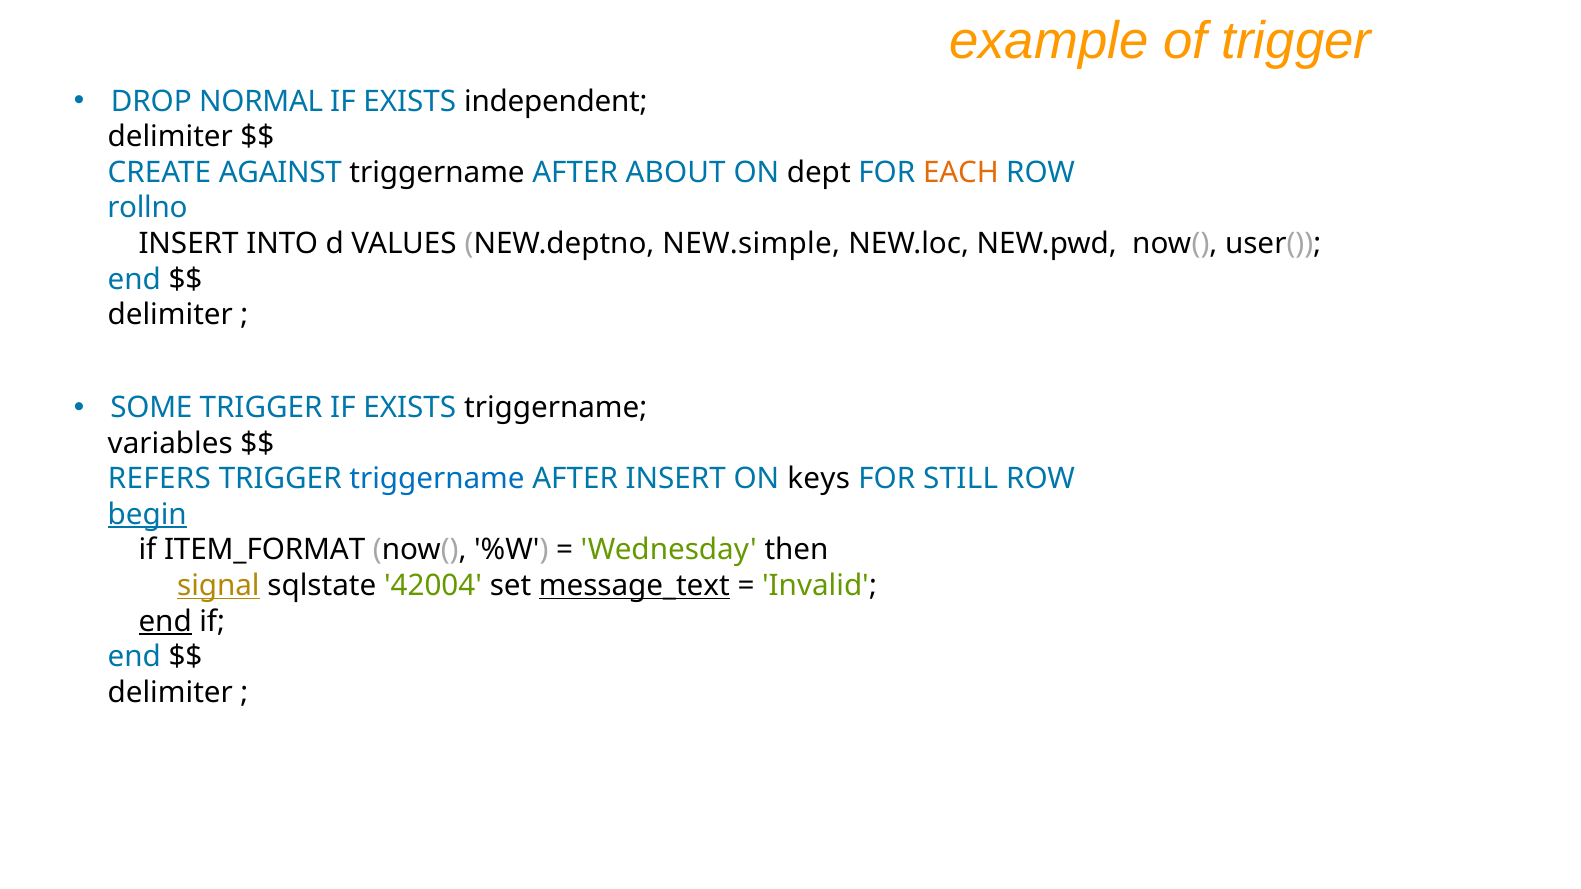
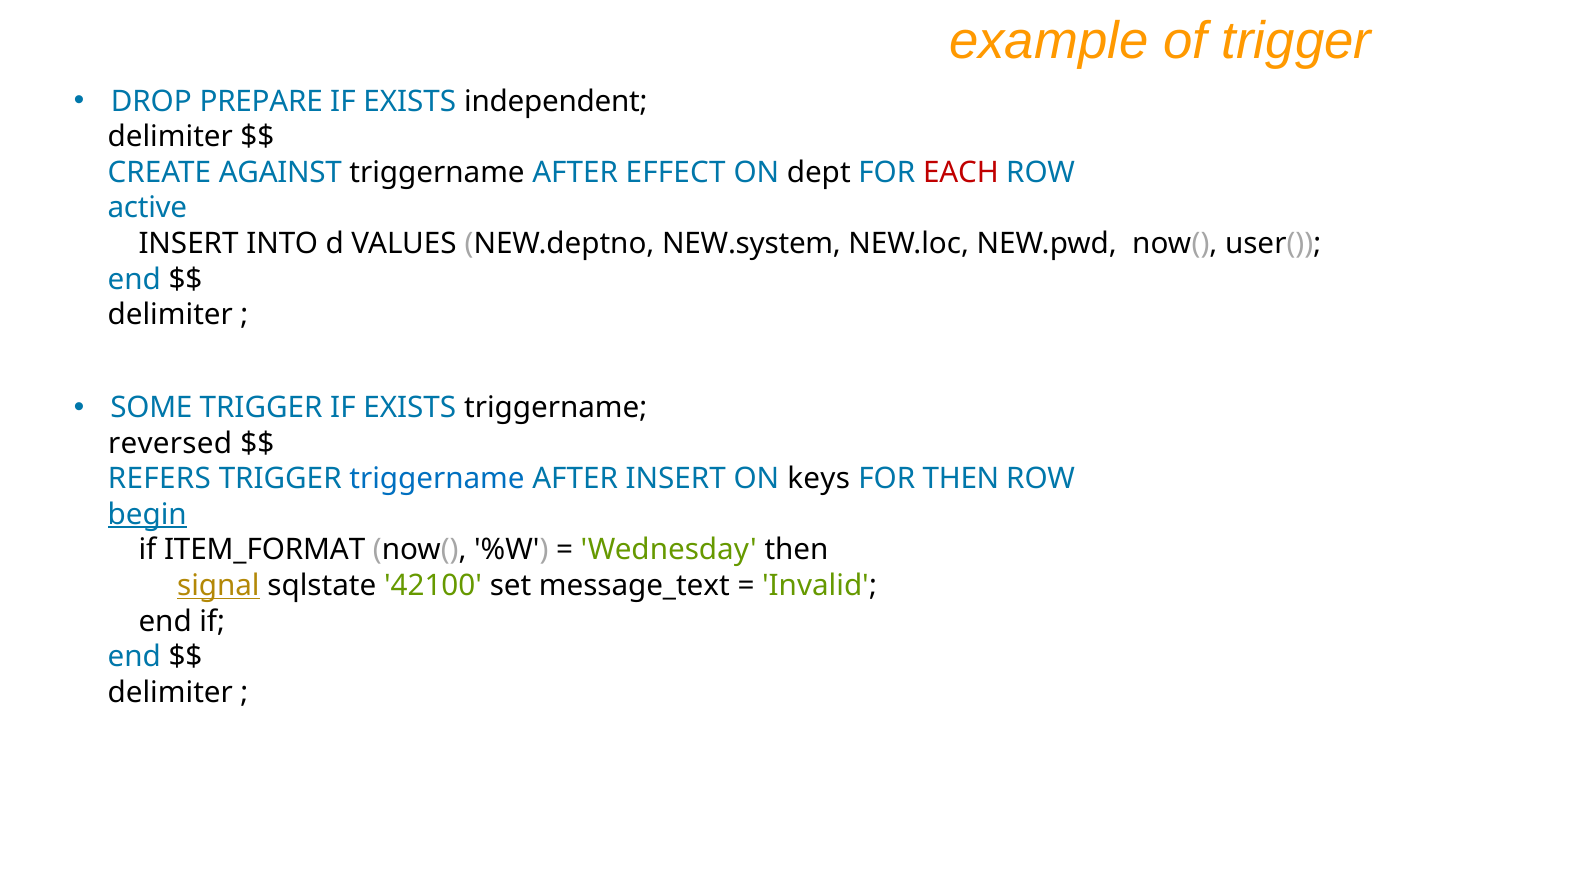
NORMAL: NORMAL -> PREPARE (261, 102)
ABOUT: ABOUT -> EFFECT (676, 173)
EACH colour: orange -> red (961, 173)
rollno: rollno -> active (147, 208)
NEW.simple: NEW.simple -> NEW.system (752, 244)
variables: variables -> reversed (170, 444)
FOR STILL: STILL -> THEN (961, 479)
42004: 42004 -> 42100 (433, 586)
message_text underline: present -> none (634, 586)
end underline: present -> none (165, 621)
